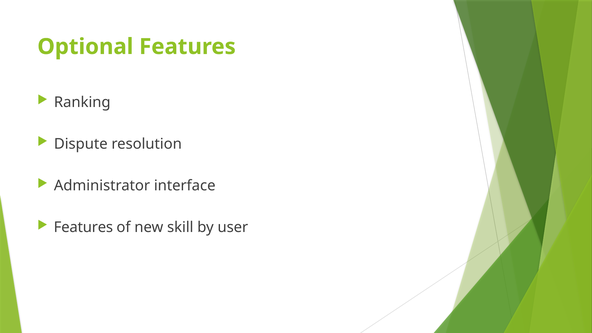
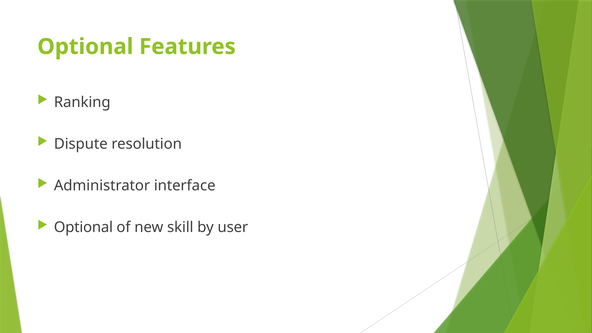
Features: Features -> Optional (83, 227)
